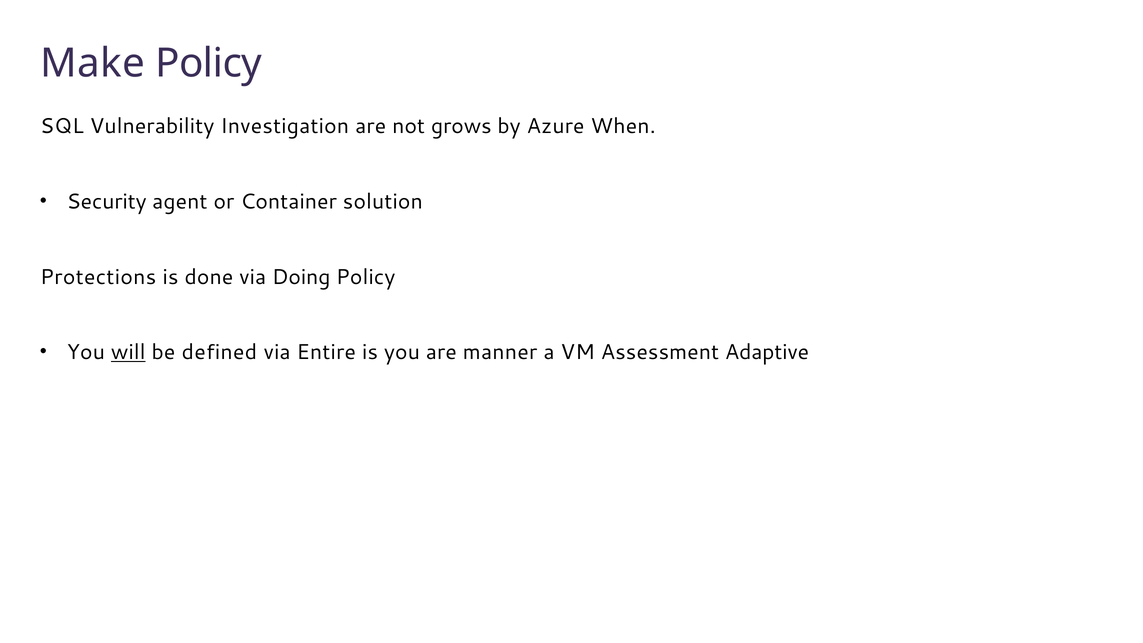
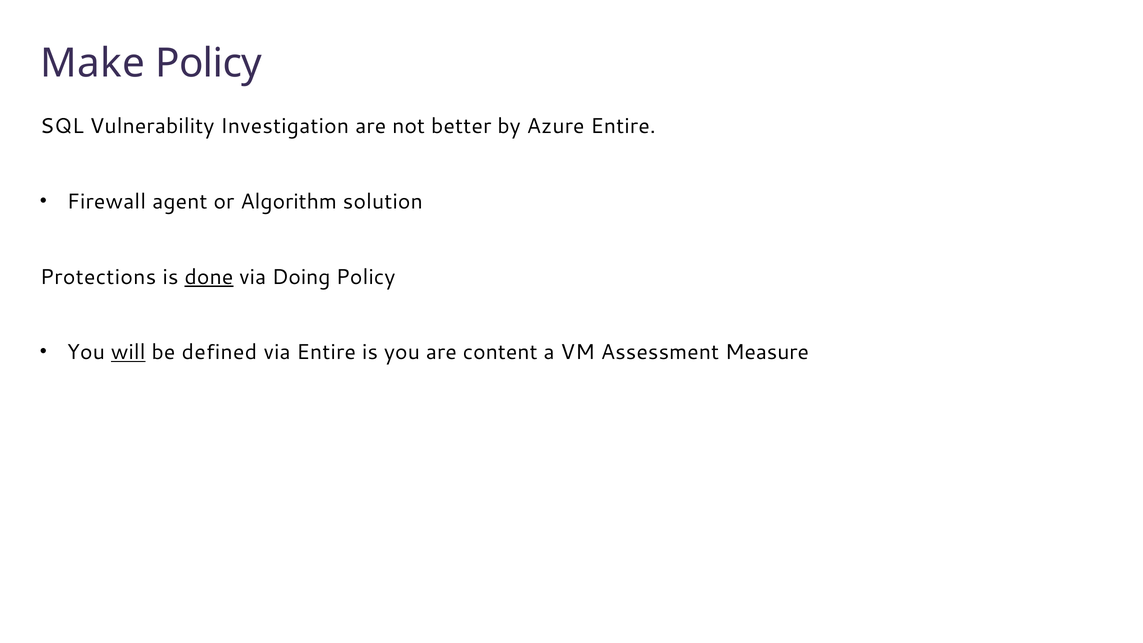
grows: grows -> better (461, 126)
Azure When: When -> Entire (623, 126)
Security: Security -> Firewall (106, 202)
Container: Container -> Algorithm (289, 202)
done underline: none -> present (209, 277)
manner: manner -> content (500, 352)
Adaptive: Adaptive -> Measure (767, 352)
